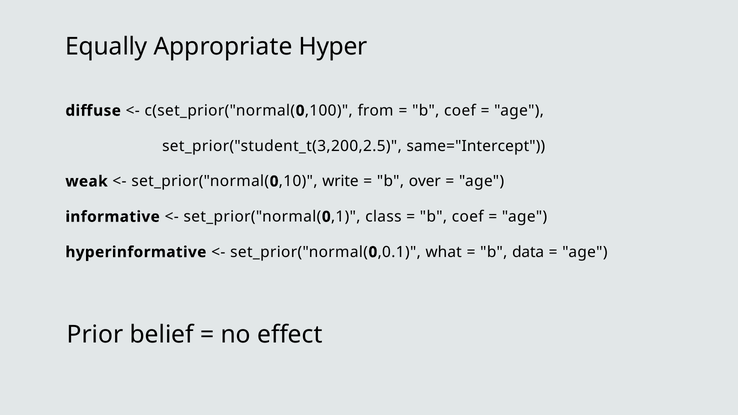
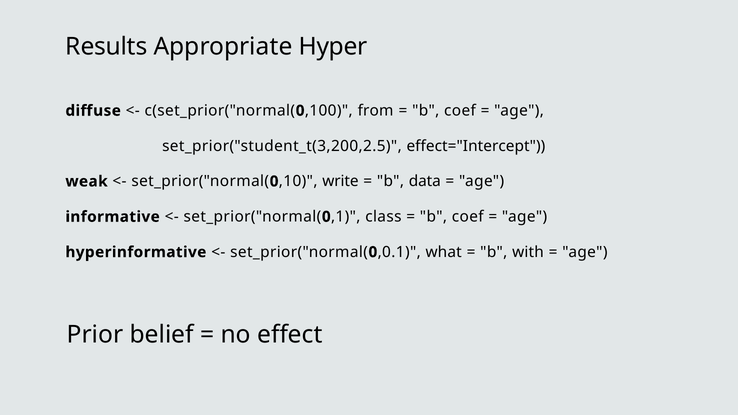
Equally: Equally -> Results (106, 46)
same="Intercept: same="Intercept -> effect="Intercept (476, 146)
over: over -> data (425, 181)
data: data -> with (528, 252)
